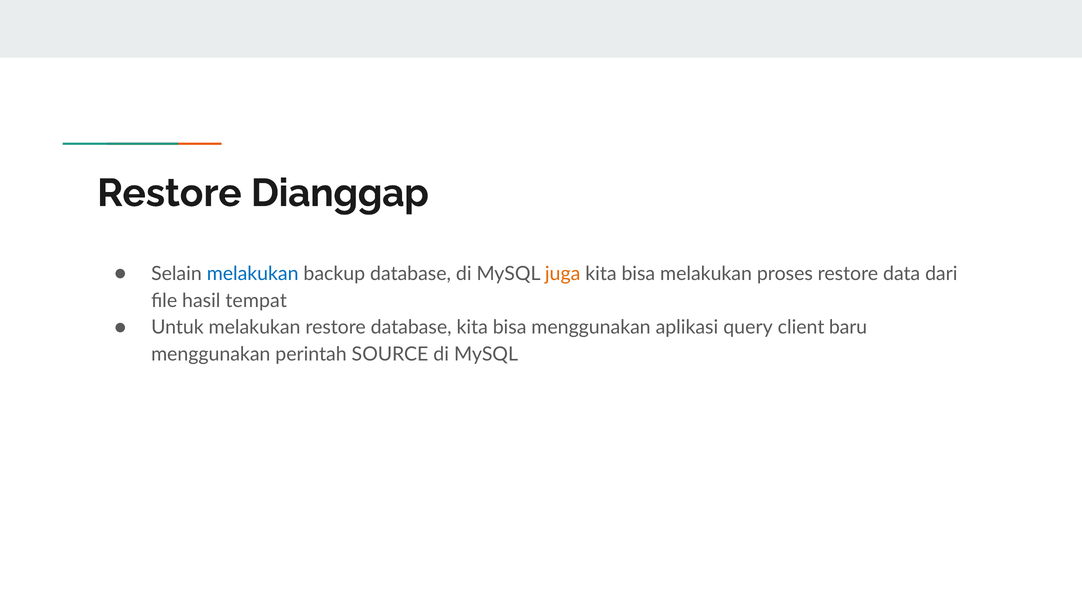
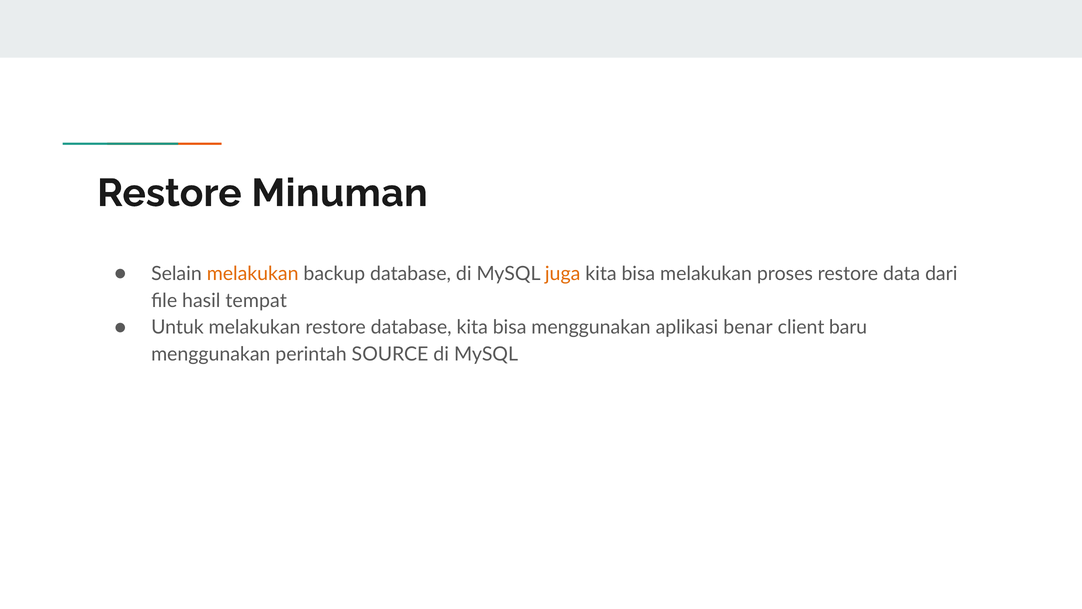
Dianggap: Dianggap -> Minuman (340, 193)
melakukan colour: blue -> orange (253, 273)
query: query -> benar (748, 327)
